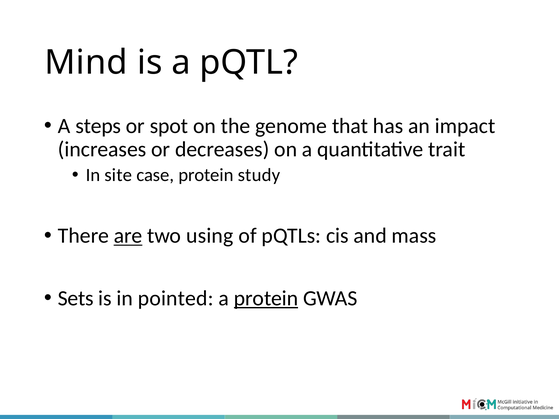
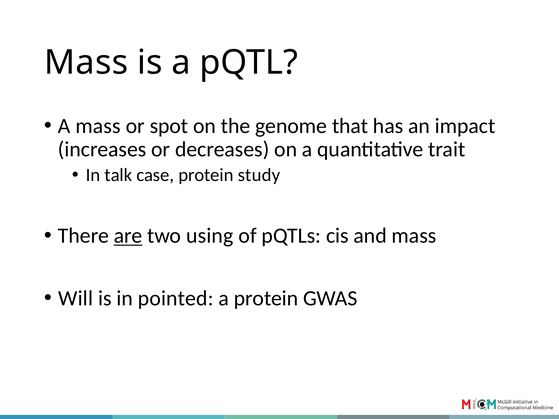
Mind: Mind -> Mass (86, 63)
A steps: steps -> mass (98, 126)
site: site -> talk (118, 175)
Sets: Sets -> Will (76, 298)
protein underline: present -> none (266, 298)
